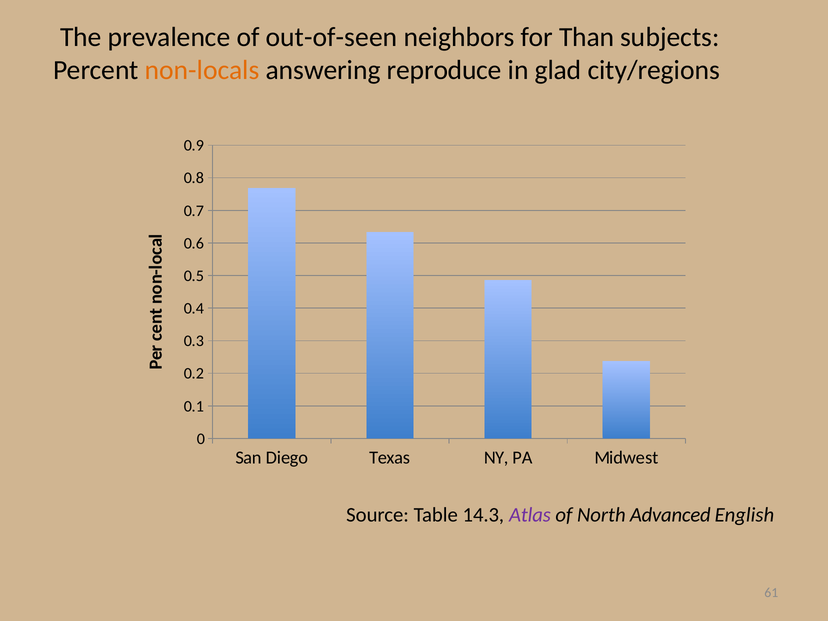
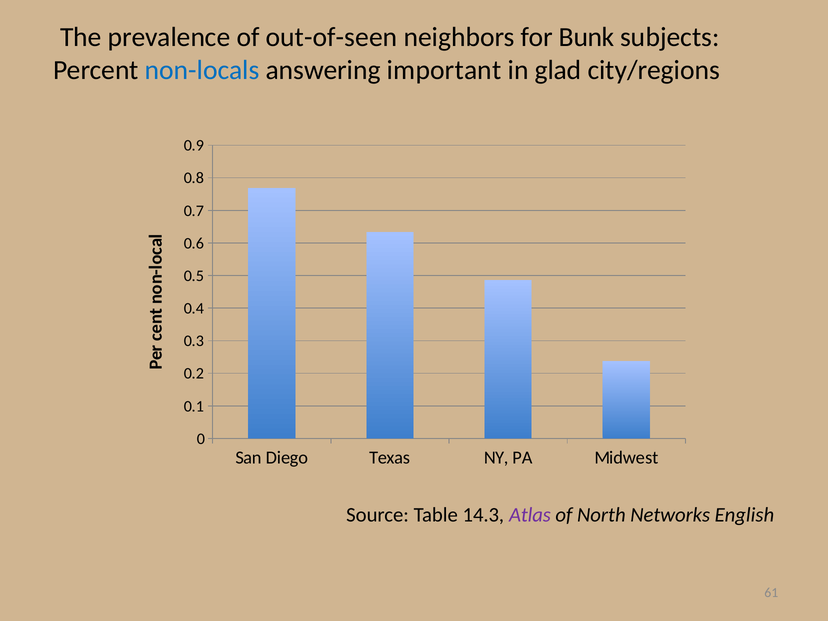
Than: Than -> Bunk (587, 37)
non-locals colour: orange -> blue (202, 70)
reproduce: reproduce -> important (444, 70)
Advanced: Advanced -> Networks (670, 515)
